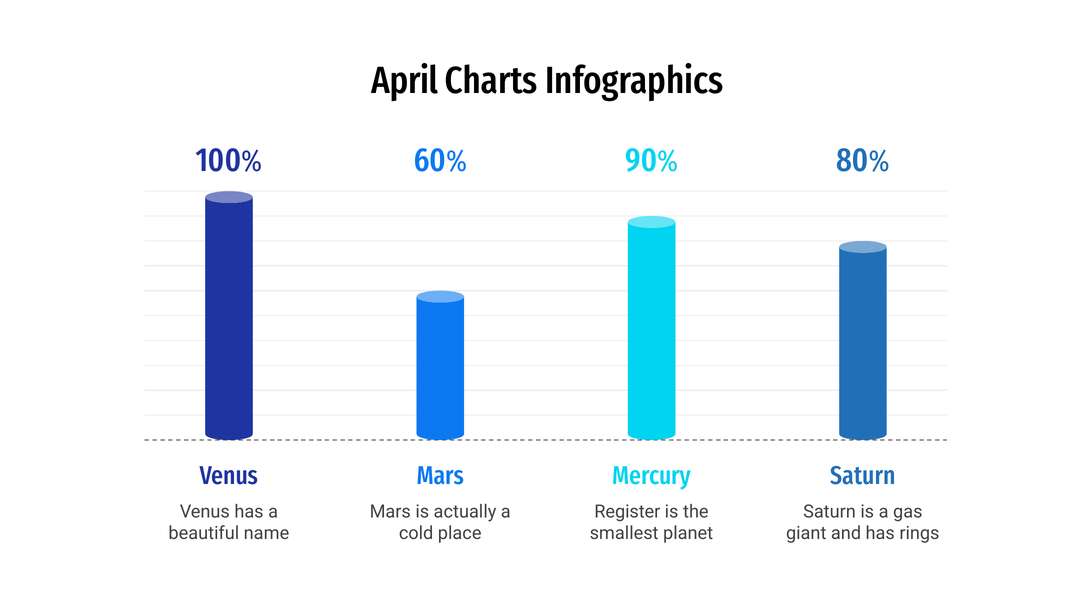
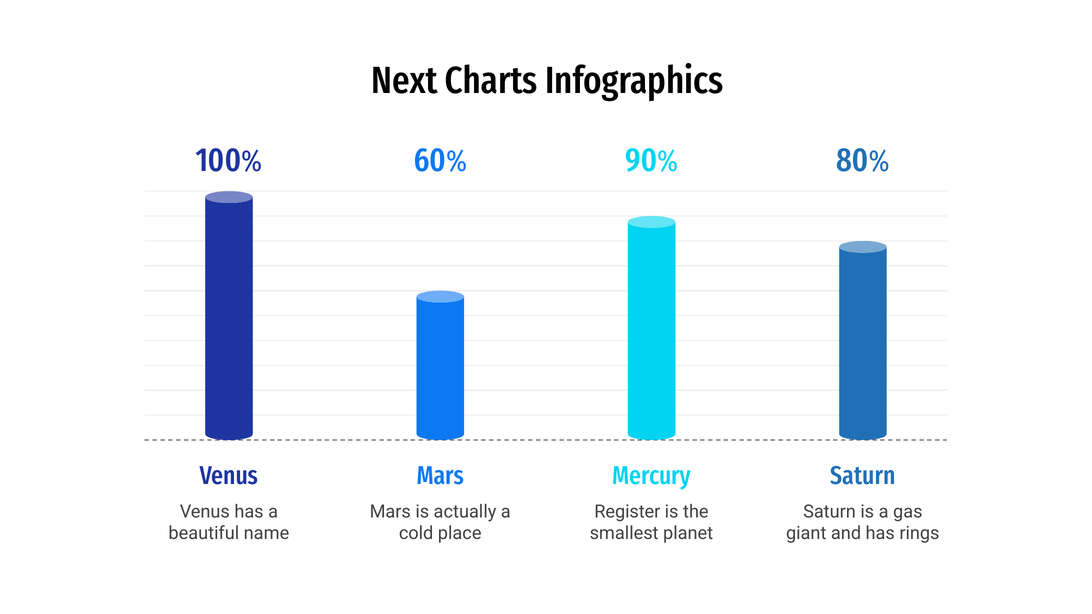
April: April -> Next (405, 81)
